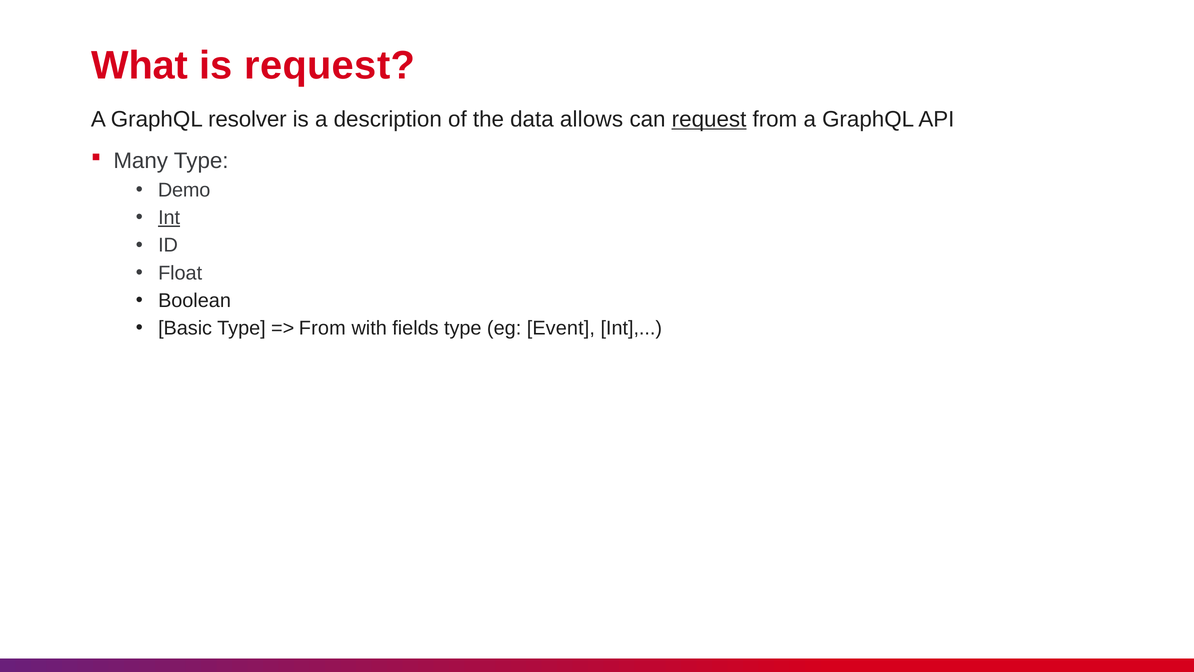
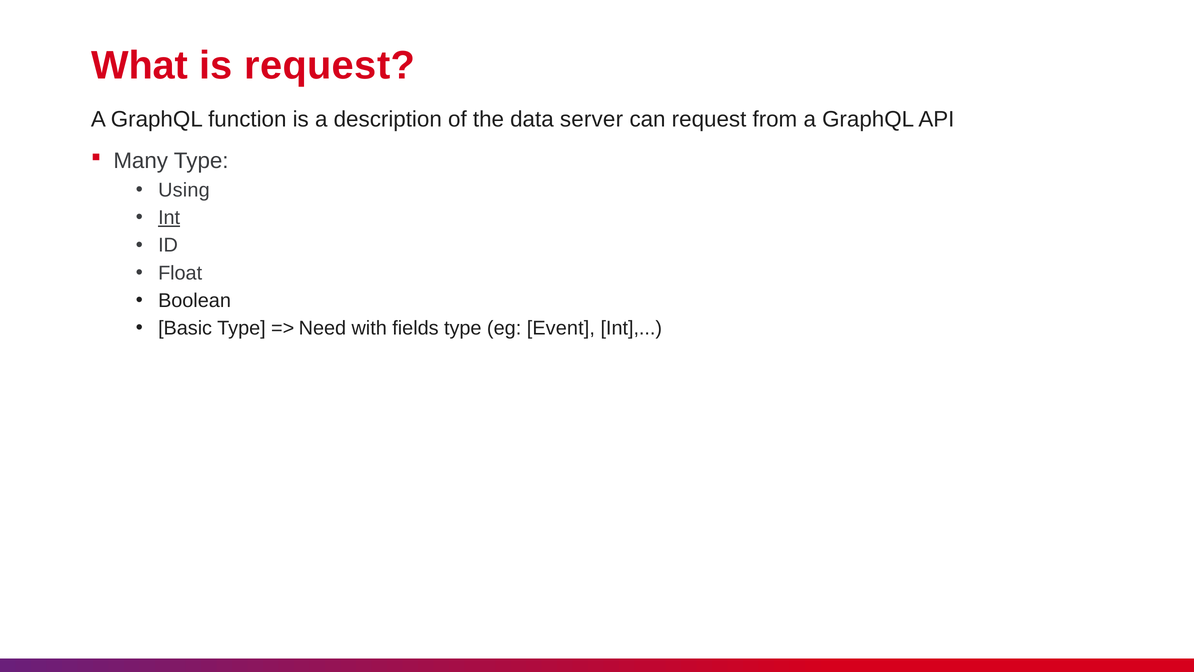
resolver: resolver -> function (247, 119)
allows: allows -> server (592, 119)
request underline: present -> none (709, 119)
Demo: Demo -> Using (184, 190)
From: From -> Need (322, 328)
